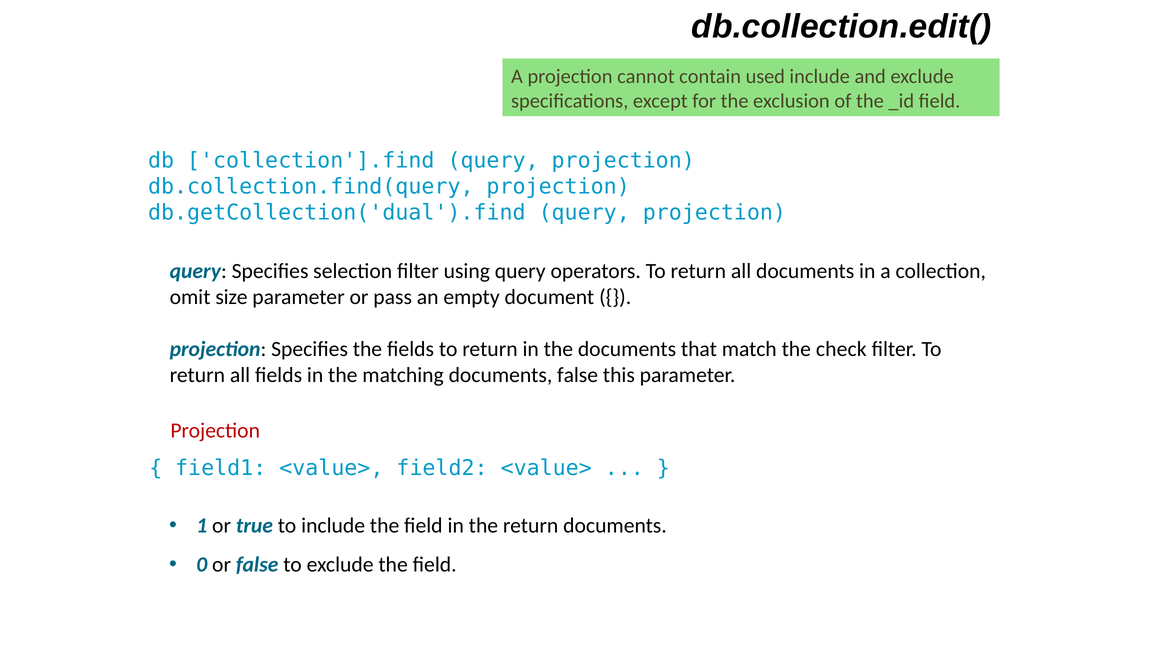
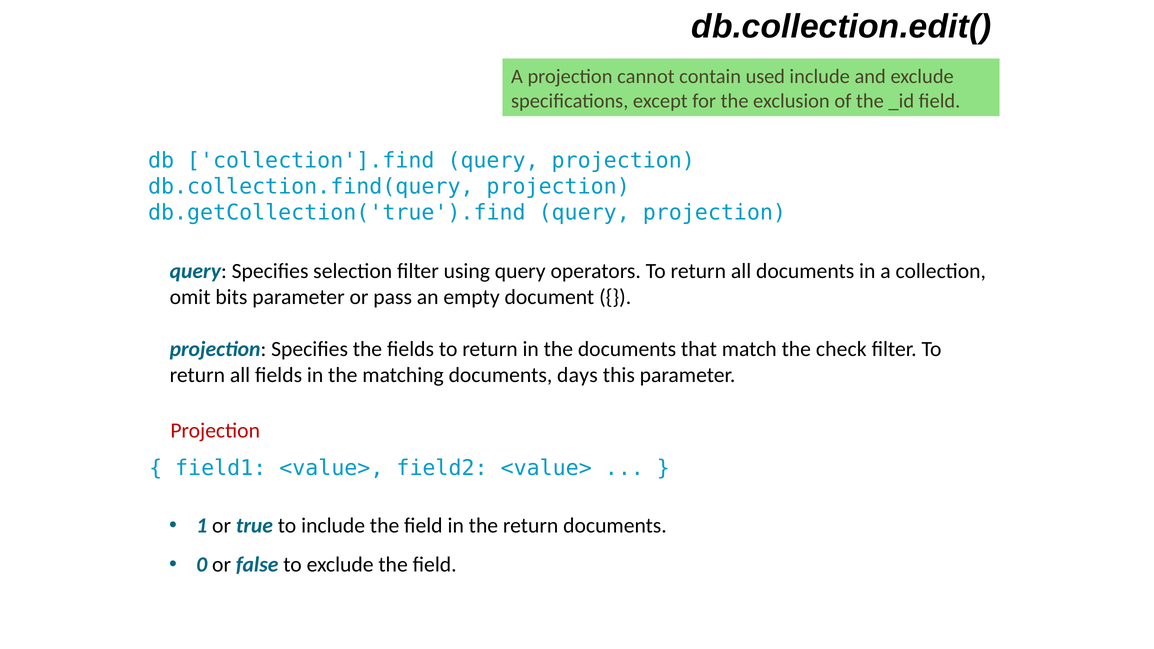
db.getCollection('dual').find: db.getCollection('dual').find -> db.getCollection('true').find (337, 213)
size: size -> bits (231, 297)
documents false: false -> days (577, 375)
